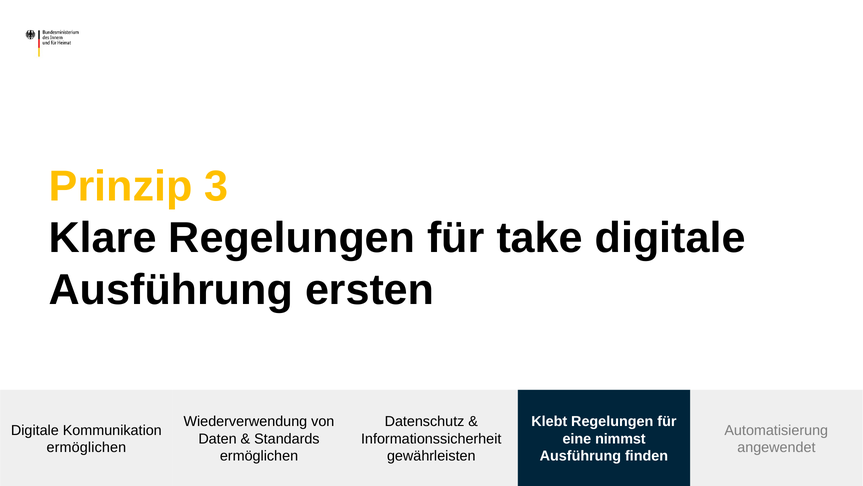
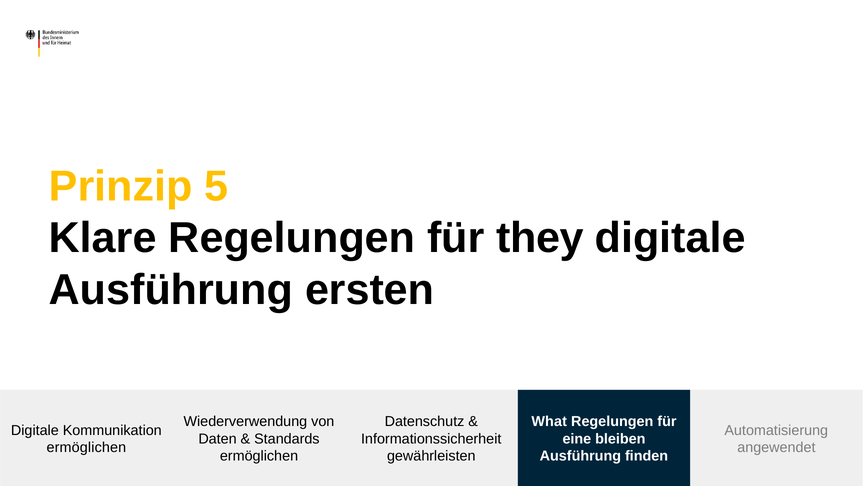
3: 3 -> 5 (216, 186)
take: take -> they (540, 238)
Klebt: Klebt -> What (549, 421)
nimmst: nimmst -> bleiben (620, 438)
